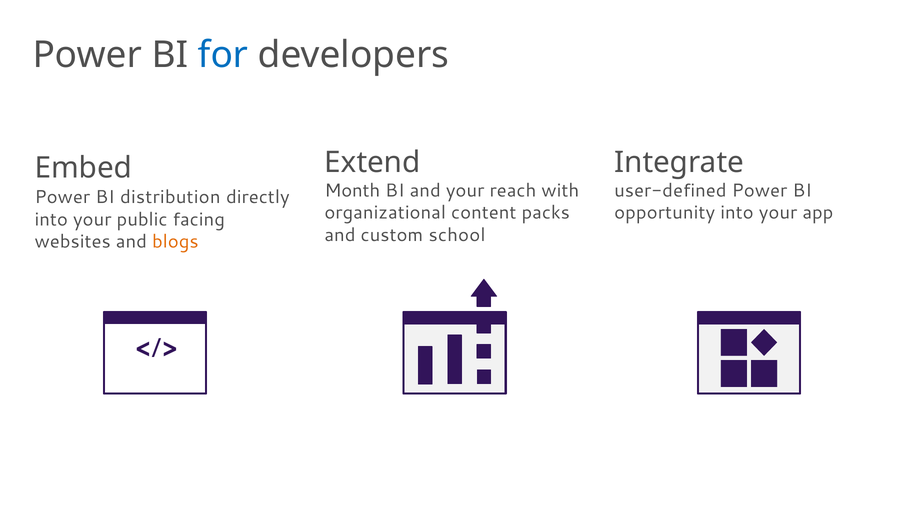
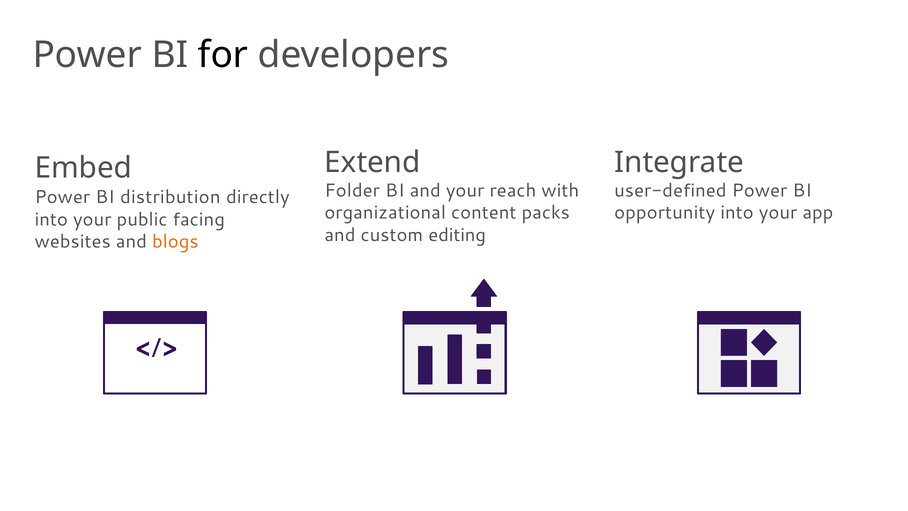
for colour: blue -> black (223, 55)
Month: Month -> Folder (352, 190)
school: school -> editing (457, 235)
